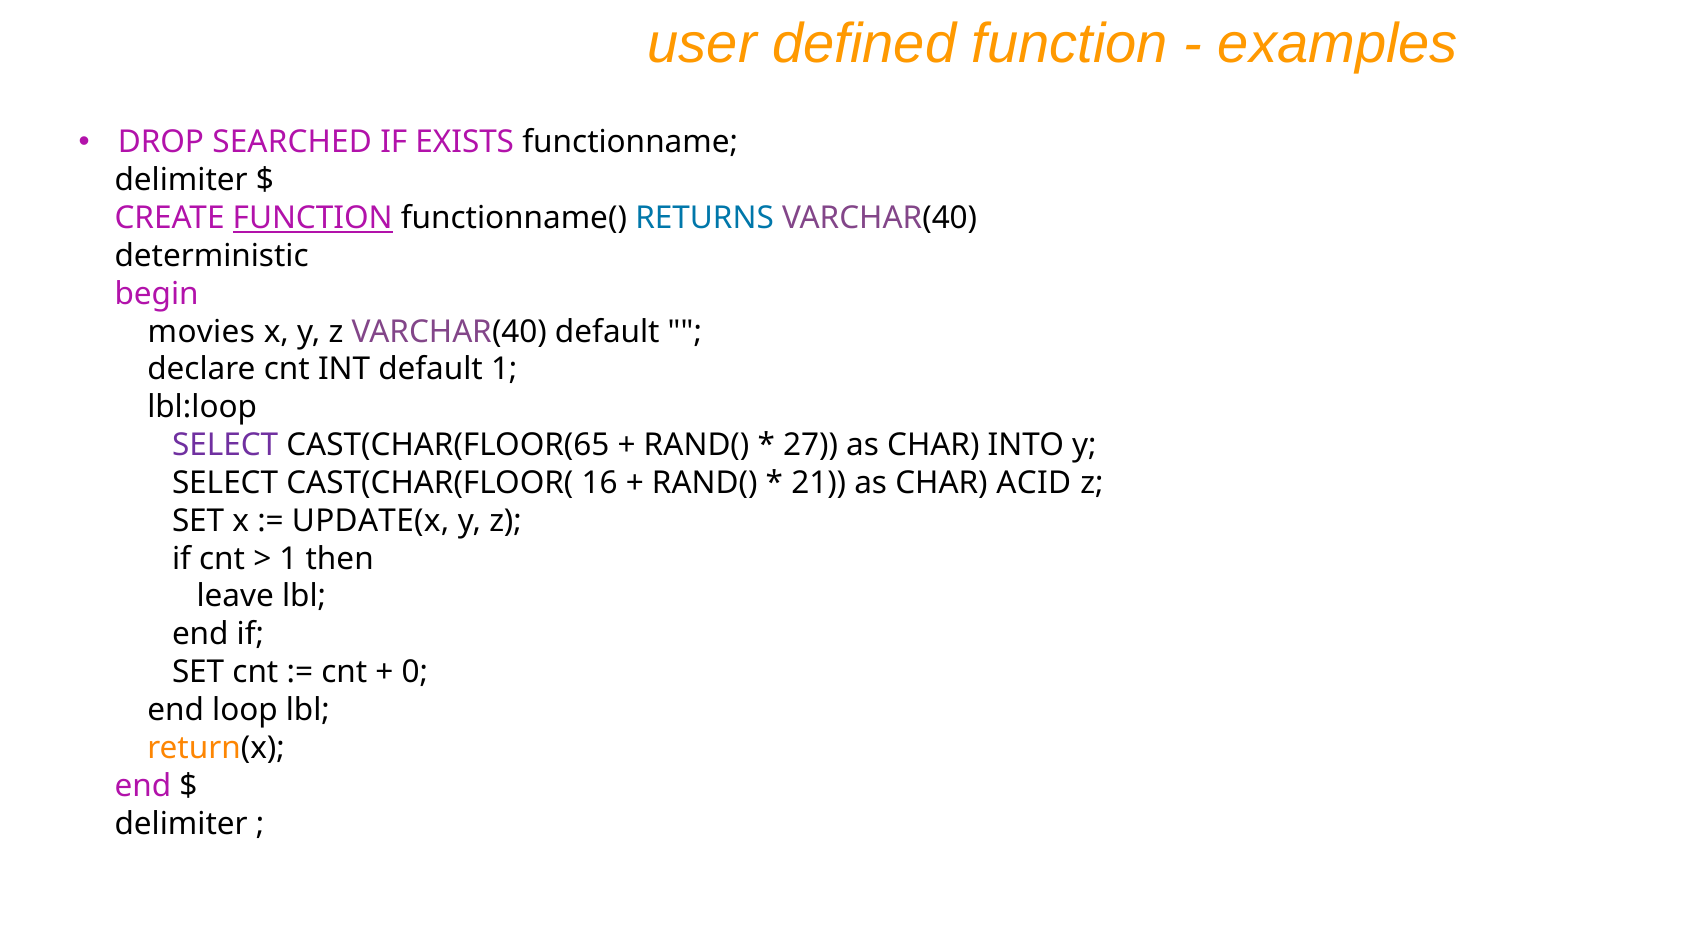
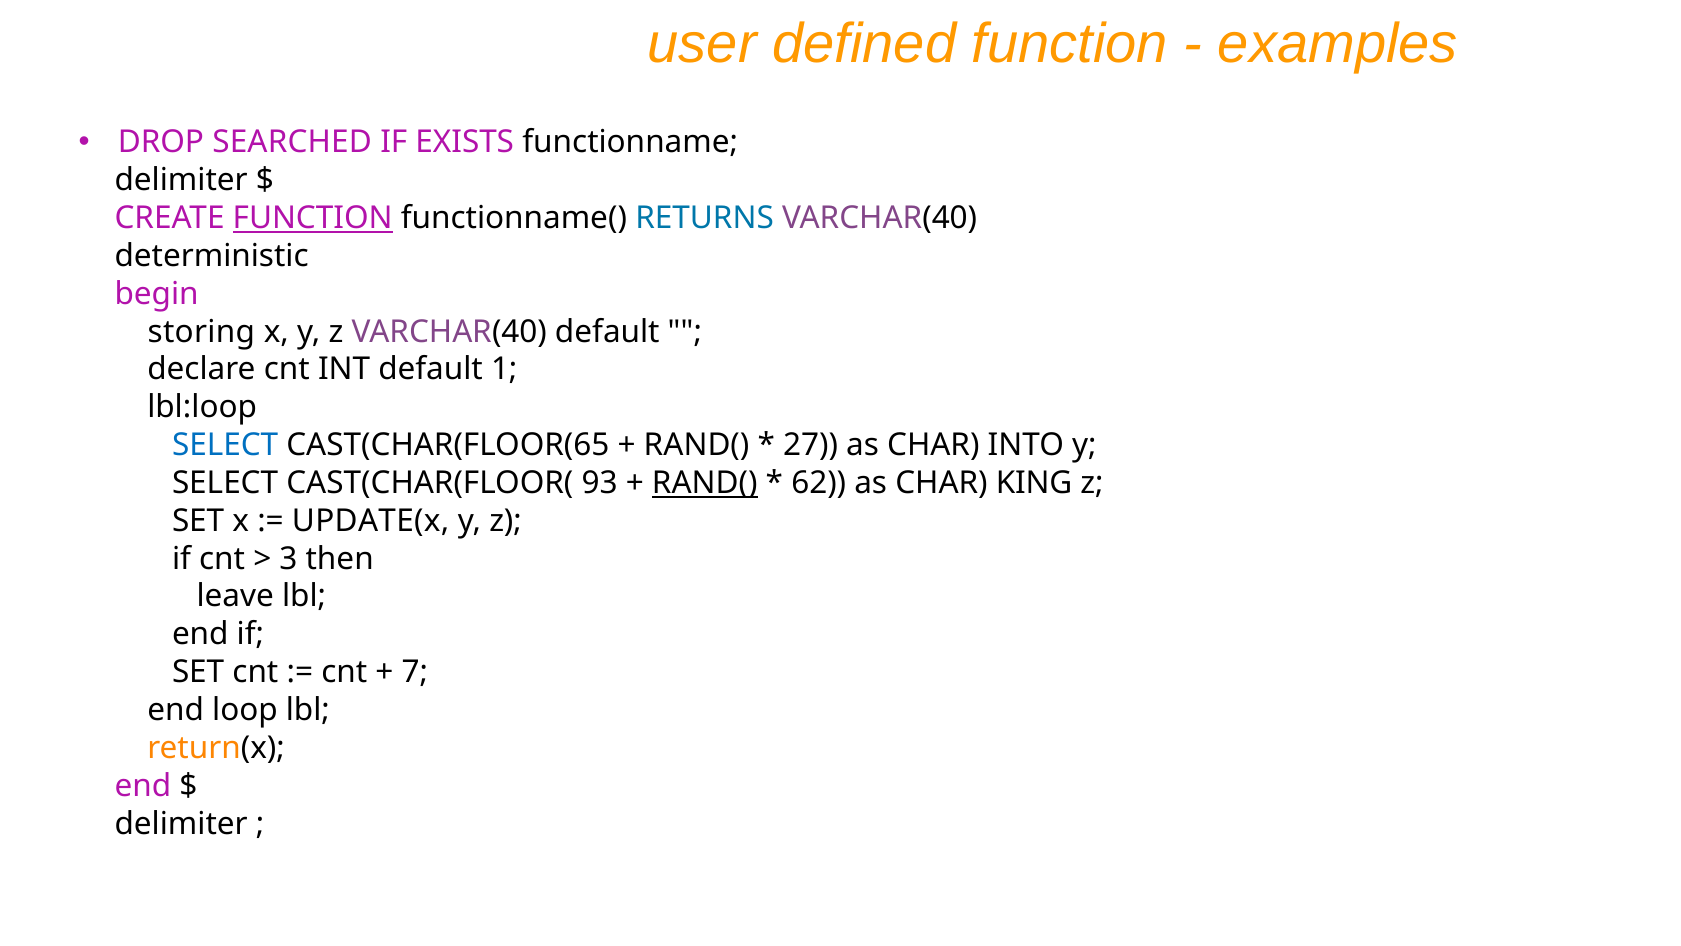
movies: movies -> storing (201, 332)
SELECT colour: purple -> blue (225, 445)
16: 16 -> 93 (600, 483)
RAND( underline: none -> present (705, 483)
21: 21 -> 62 (819, 483)
ACID: ACID -> KING (1034, 483)
1: 1 -> 3 (288, 558)
0: 0 -> 7 (415, 672)
